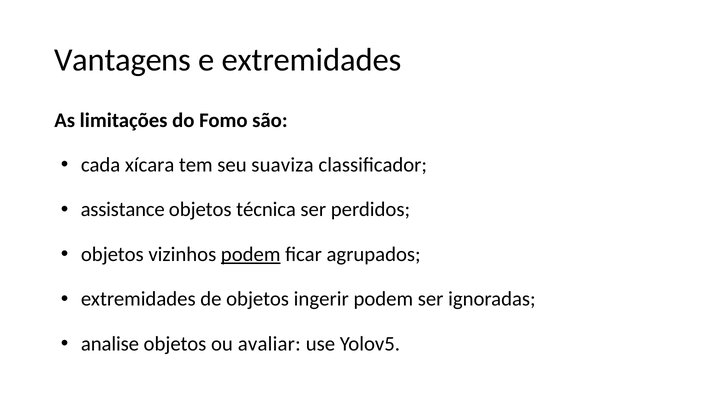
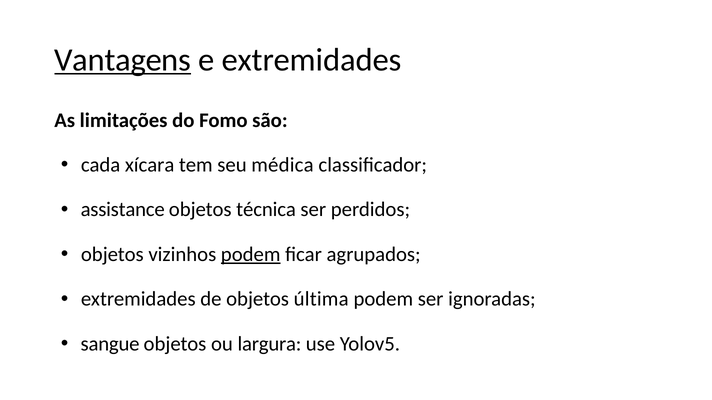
Vantagens underline: none -> present (123, 60)
suaviza: suaviza -> médica (282, 165)
ingerir: ingerir -> última (321, 299)
analise: analise -> sangue (110, 344)
avaliar: avaliar -> largura (269, 344)
